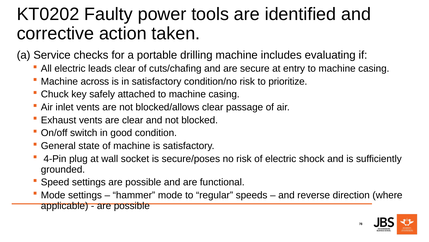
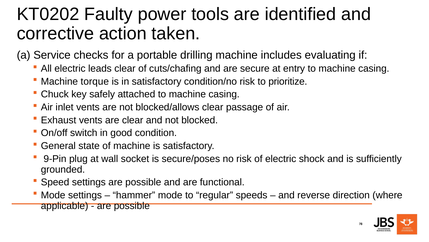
across: across -> torque (95, 81)
4-Pin: 4-Pin -> 9-Pin (55, 158)
